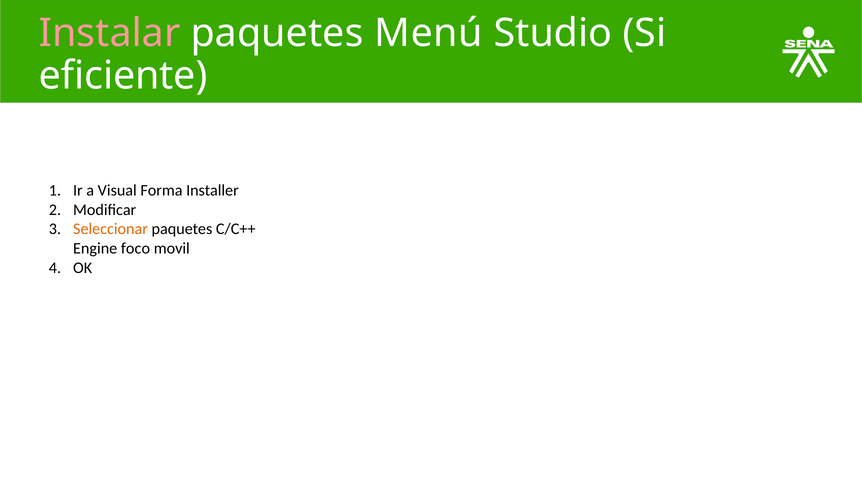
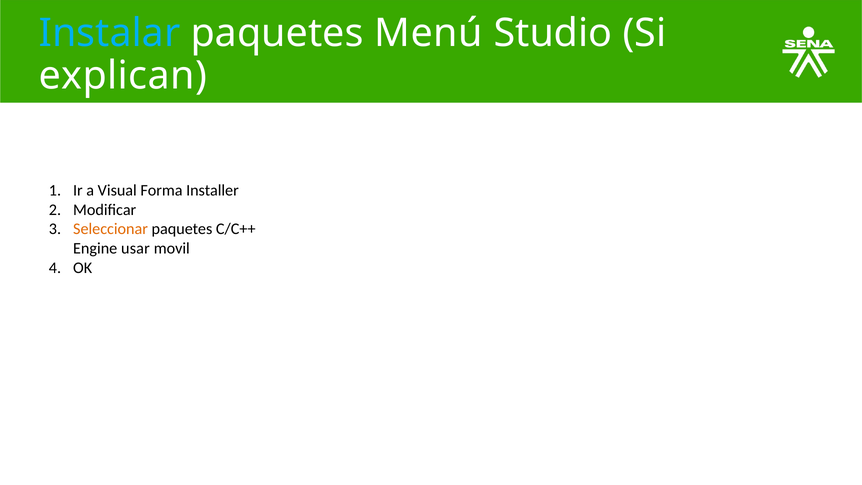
Instalar colour: pink -> light blue (110, 33)
eficiente: eficiente -> explican (123, 76)
foco: foco -> usar (135, 248)
